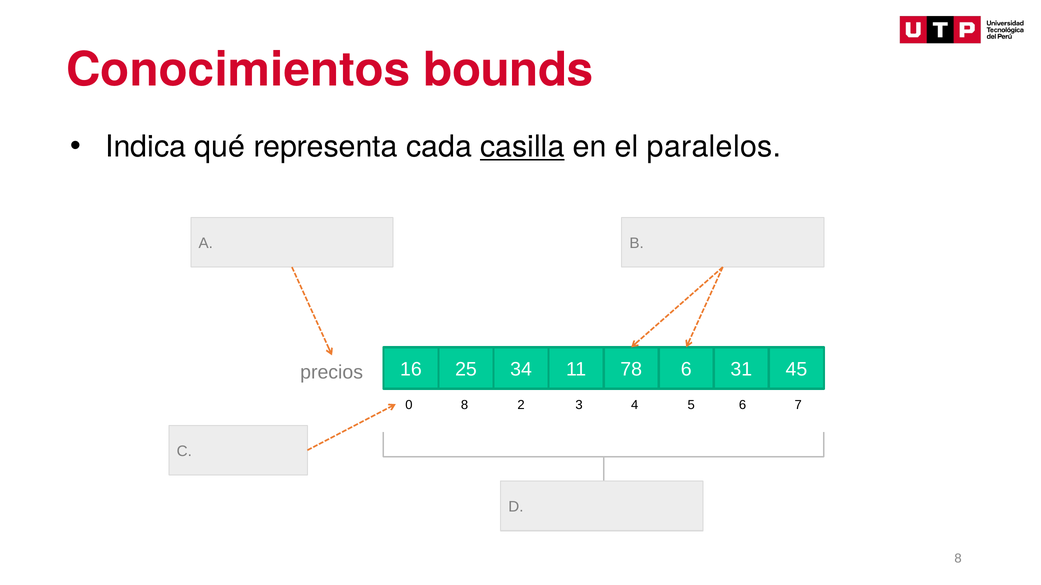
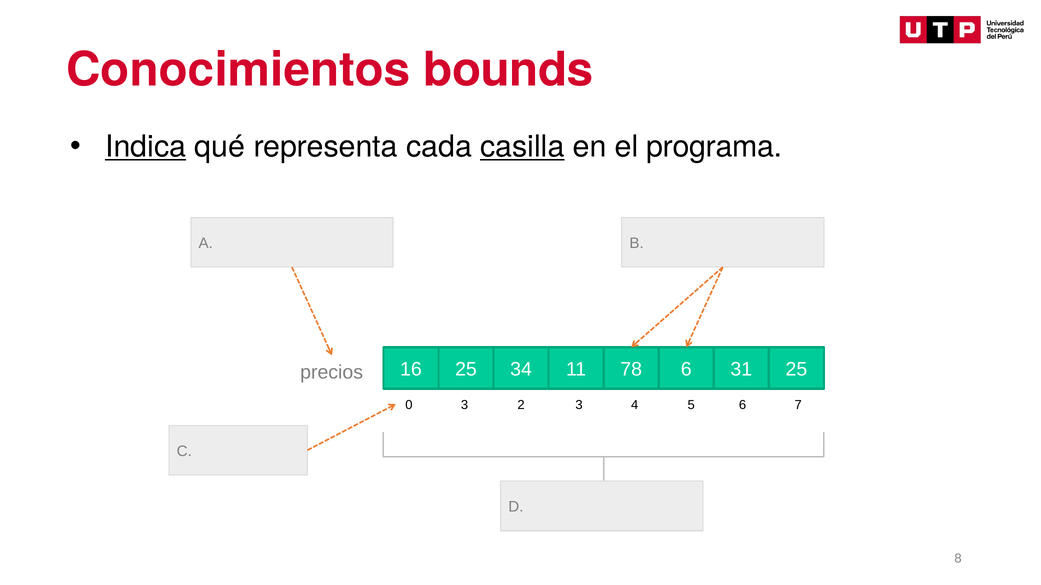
Indica underline: none -> present (146, 147)
paralelos: paralelos -> programa (714, 147)
31 45: 45 -> 25 (796, 370)
0 8: 8 -> 3 (465, 405)
